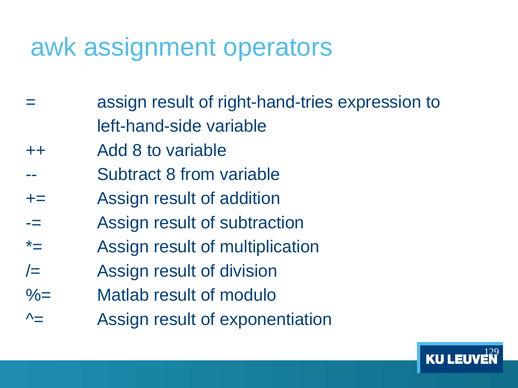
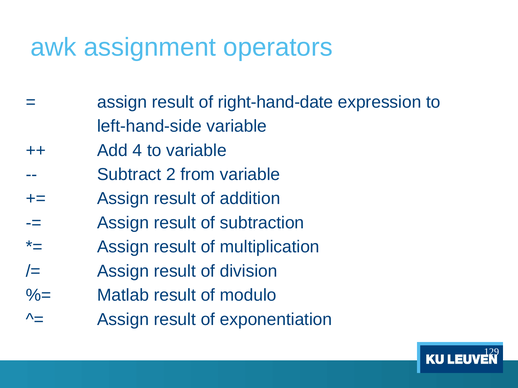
right-hand-tries: right-hand-tries -> right-hand-date (276, 102)
Add 8: 8 -> 4 (137, 151)
Subtract 8: 8 -> 2 (171, 175)
